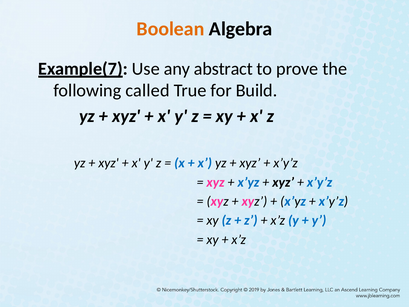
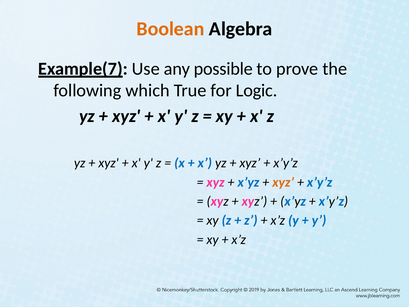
abstract: abstract -> possible (223, 69)
called: called -> which (148, 91)
Build: Build -> Logic (257, 91)
xyz colour: black -> orange (283, 182)
